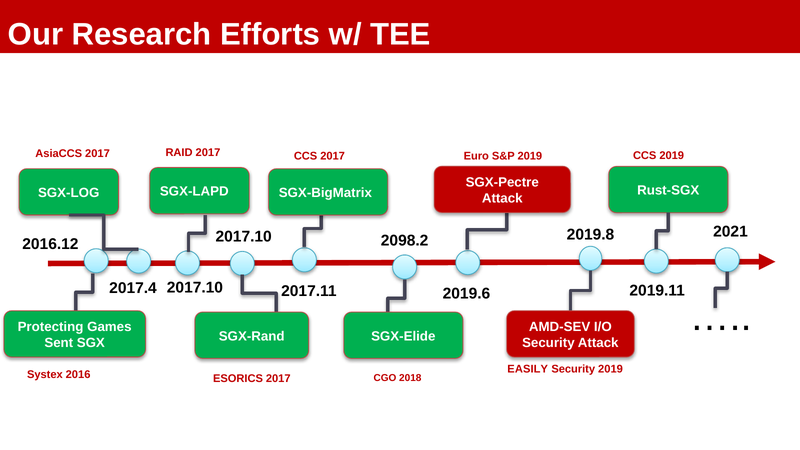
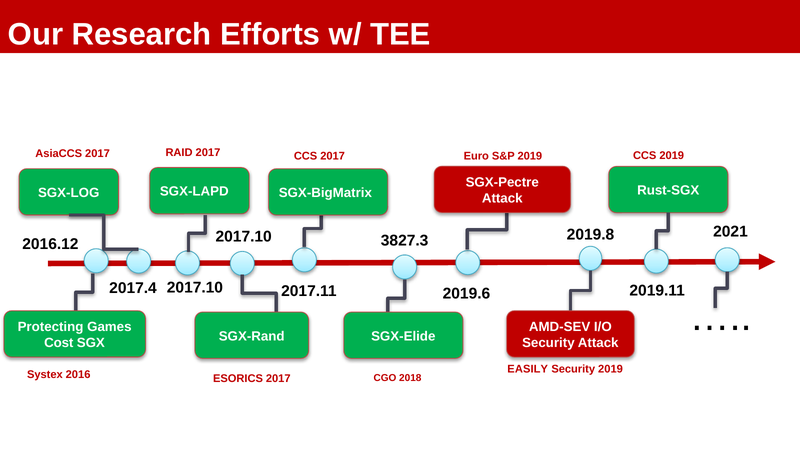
2098.2: 2098.2 -> 3827.3 (405, 241)
Sent: Sent -> Cost (59, 343)
